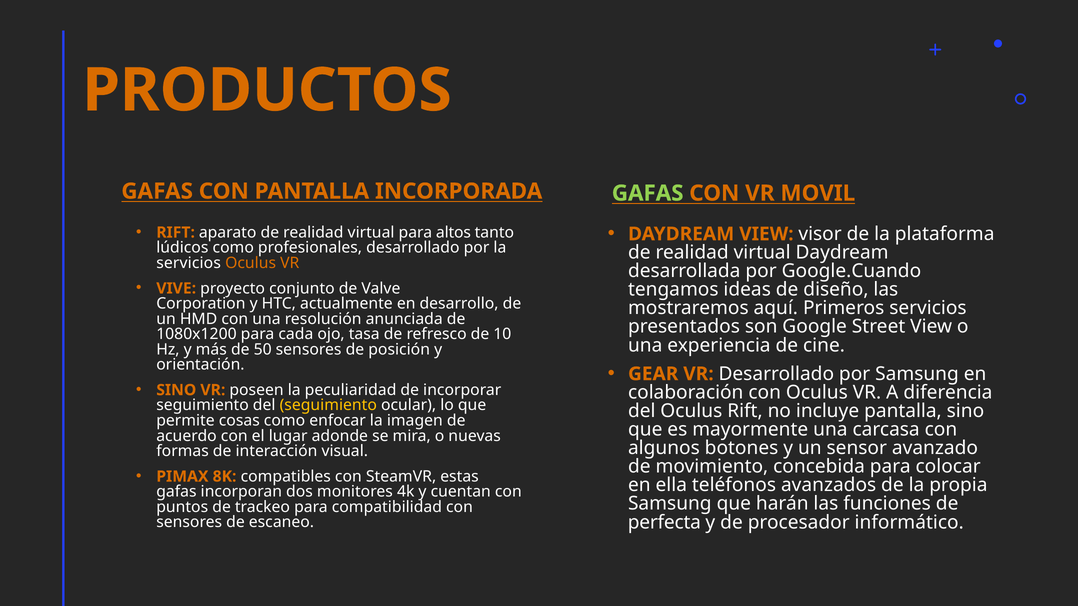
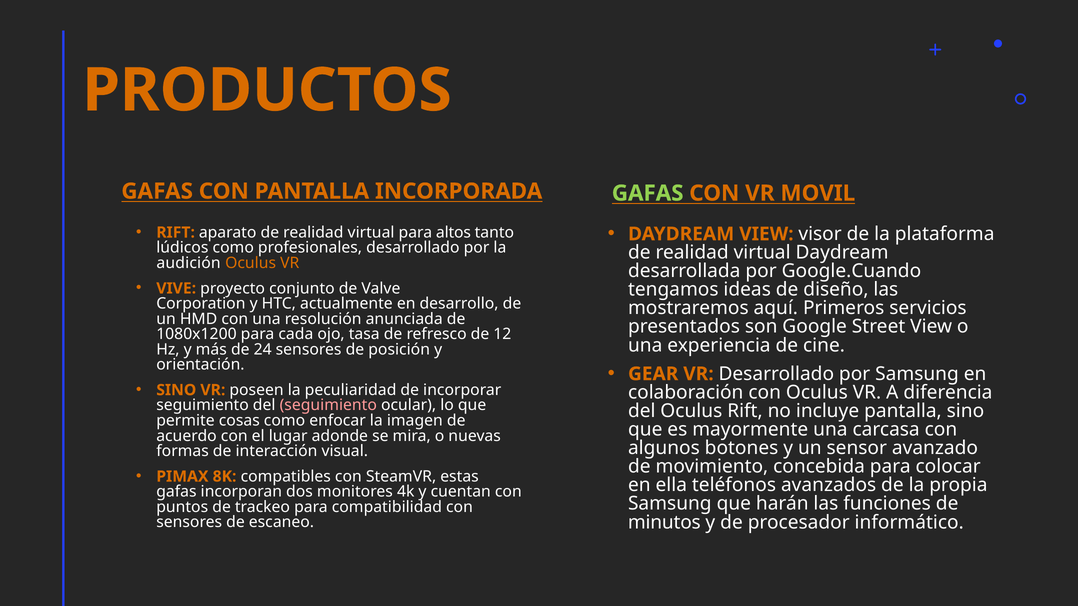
servicios: servicios -> audición (189, 263)
10: 10 -> 12 (502, 334)
50: 50 -> 24 (263, 350)
seguimiento colour: yellow -> pink (328, 406)
perfecta: perfecta -> minutos (664, 523)
